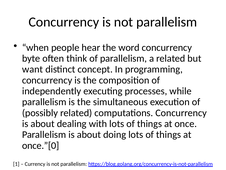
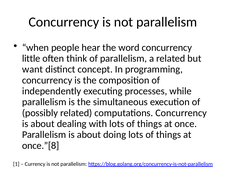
byte: byte -> little (31, 58)
once.”[0: once.”[0 -> once.”[8 (41, 145)
